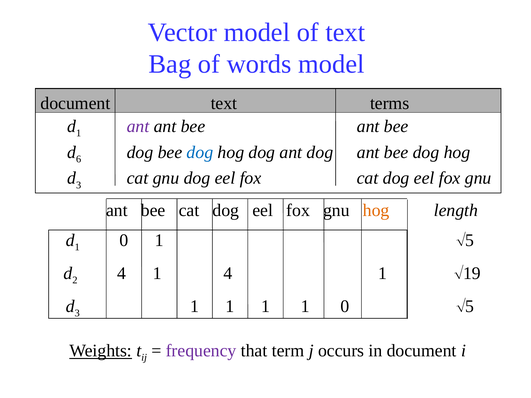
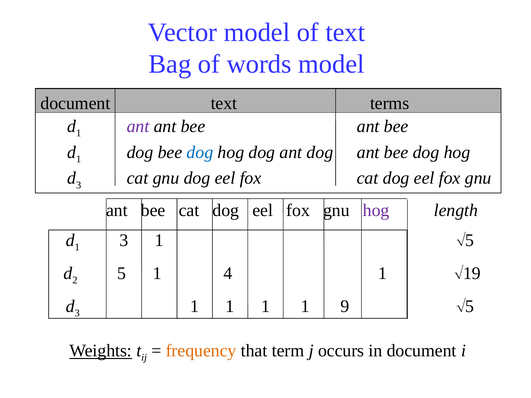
6: 6 -> 1 (79, 159)
hog colour: orange -> purple (376, 210)
0: 0 -> 3 (124, 240)
2 4: 4 -> 5 (122, 273)
1 1 0: 0 -> 9 (345, 306)
frequency colour: purple -> orange (201, 351)
